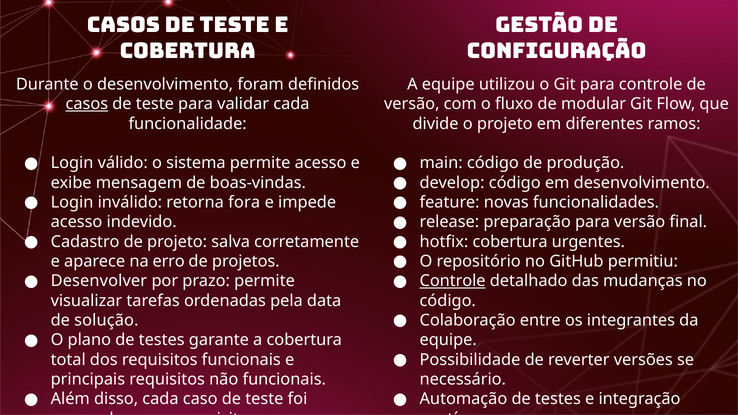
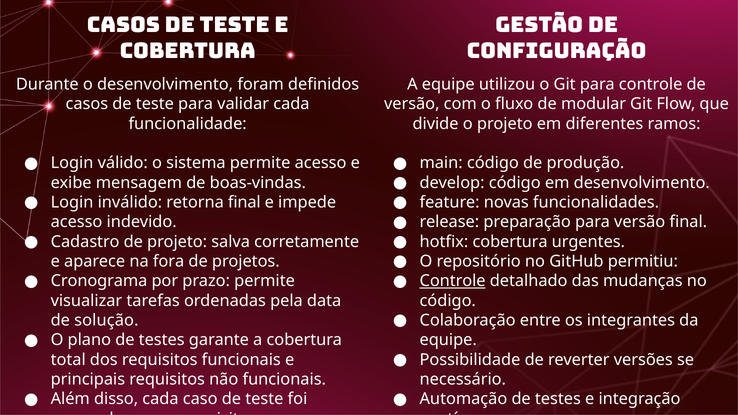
casos underline: present -> none (87, 104)
retorna fora: fora -> final (244, 202)
erro: erro -> fora (169, 261)
Desenvolver: Desenvolver -> Cronograma (99, 281)
